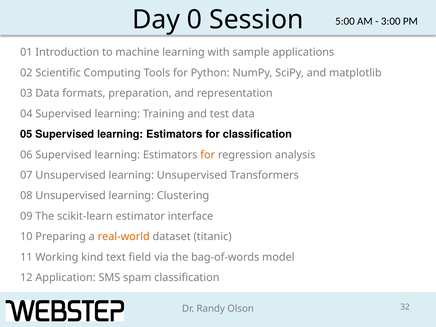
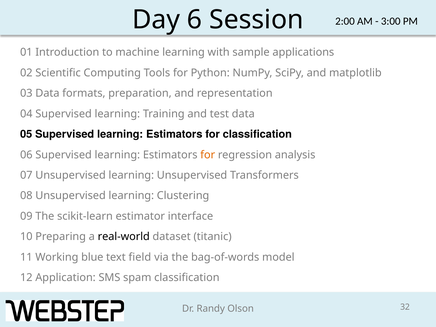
0: 0 -> 6 (195, 20)
5:00: 5:00 -> 2:00 (345, 21)
real-world colour: orange -> black (124, 237)
kind: kind -> blue (92, 257)
